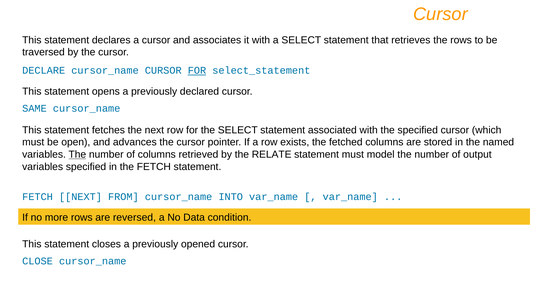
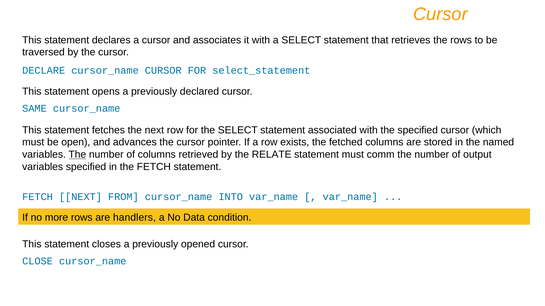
FOR underline: present -> none (197, 71)
model: model -> comm (381, 155)
reversed: reversed -> handlers (134, 218)
